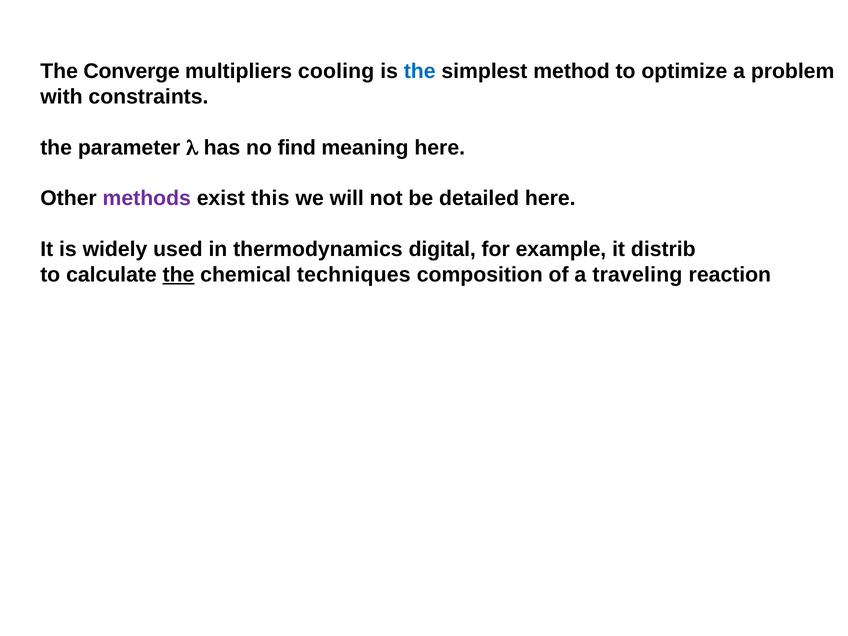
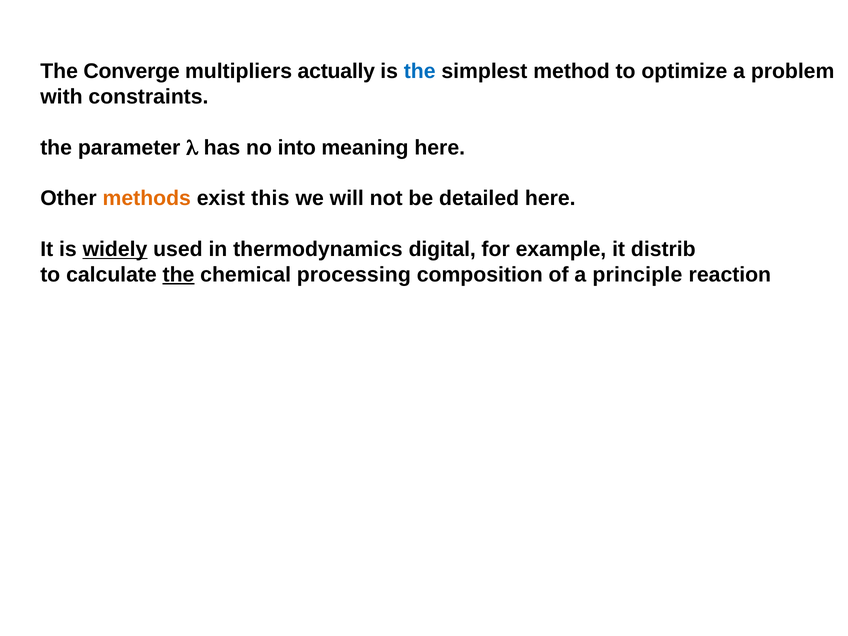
cooling: cooling -> actually (336, 71)
find: find -> into (297, 148)
methods colour: purple -> orange (147, 198)
widely underline: none -> present (115, 249)
techniques: techniques -> processing (354, 275)
traveling: traveling -> principle (637, 275)
